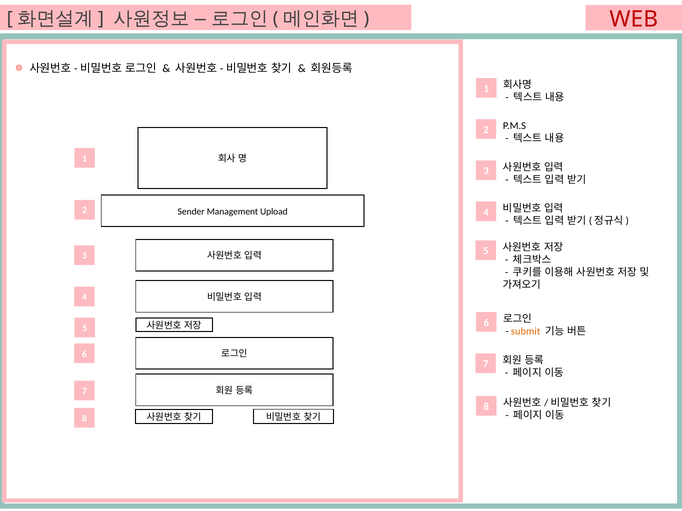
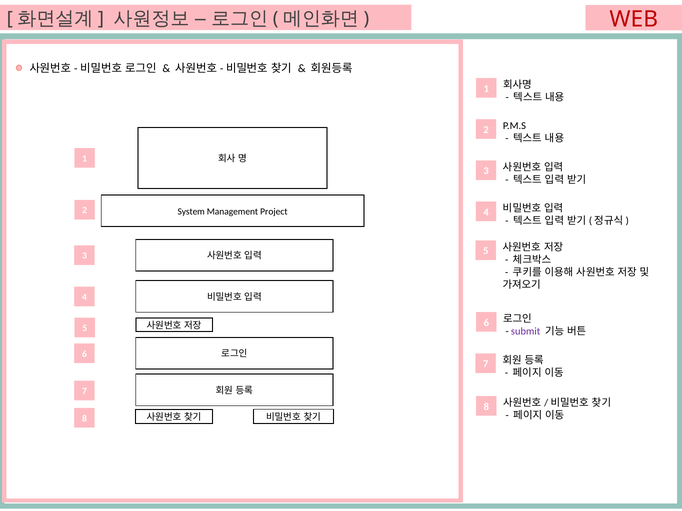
Sender: Sender -> System (191, 212)
Upload: Upload -> Project (274, 212)
submit colour: orange -> purple (526, 332)
